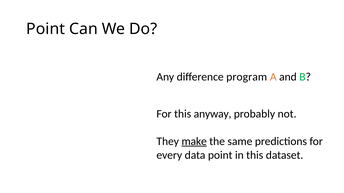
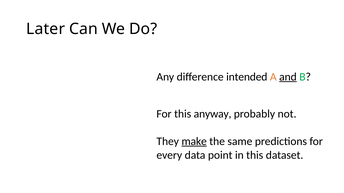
Point: Point -> Later (46, 29)
program: program -> intended (247, 77)
and underline: none -> present (288, 77)
